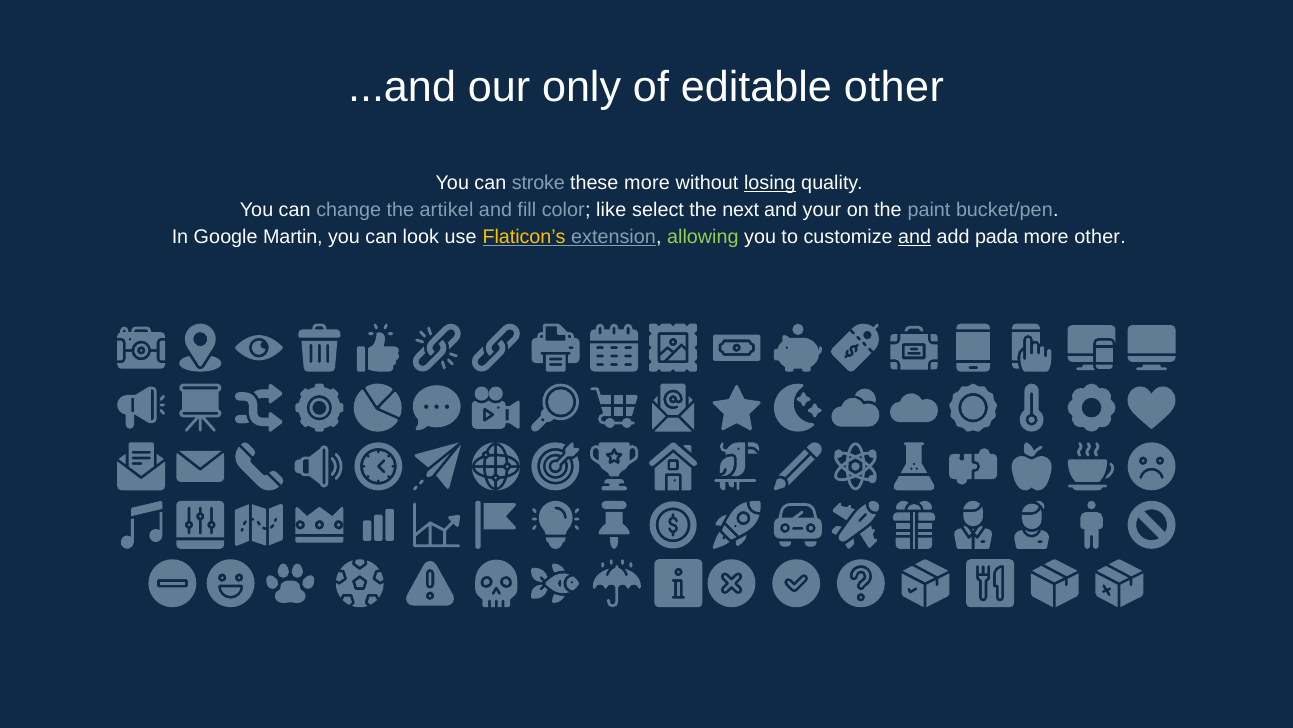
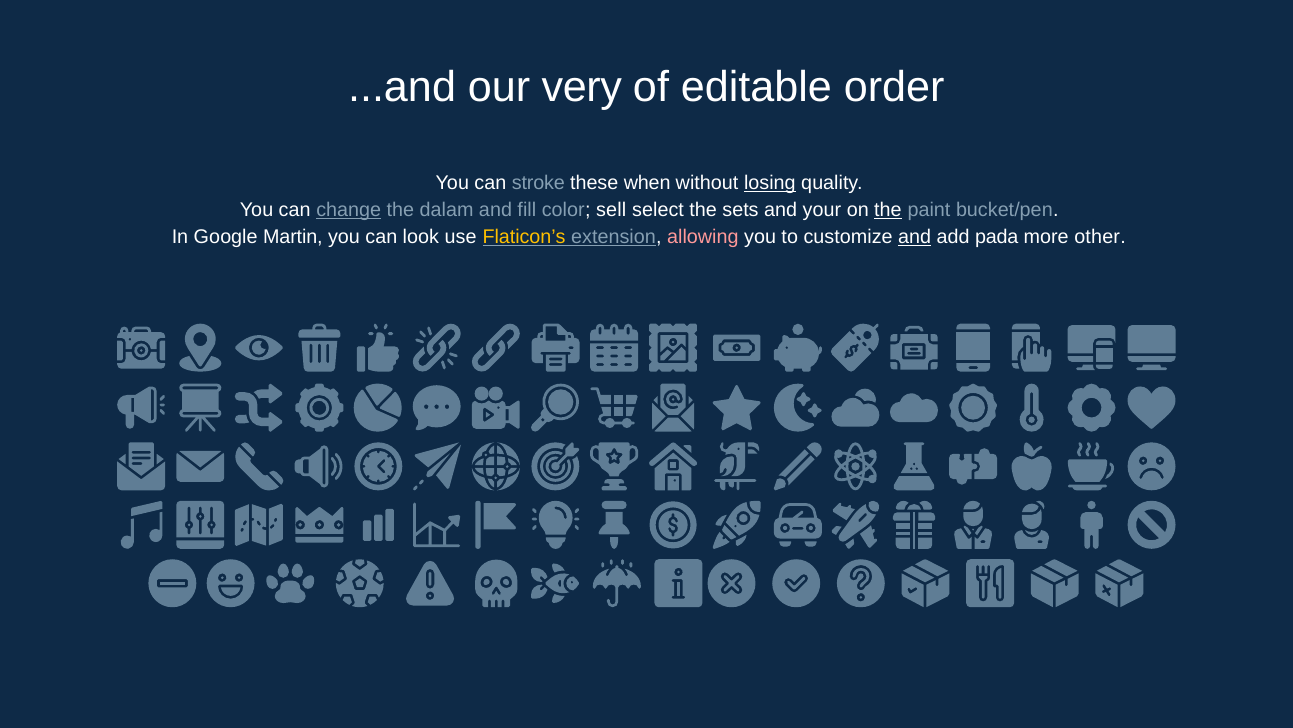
only: only -> very (582, 88)
editable other: other -> order (894, 88)
these more: more -> when (647, 182)
change underline: none -> present (349, 210)
artikel: artikel -> dalam (447, 210)
like: like -> sell (611, 210)
next: next -> sets (741, 210)
the underline: none -> present (888, 210)
allowing colour: light green -> pink (703, 237)
